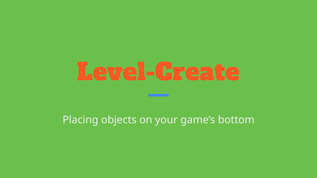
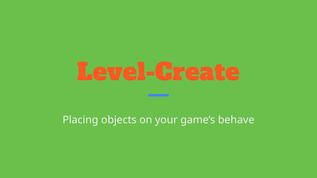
bottom: bottom -> behave (236, 120)
